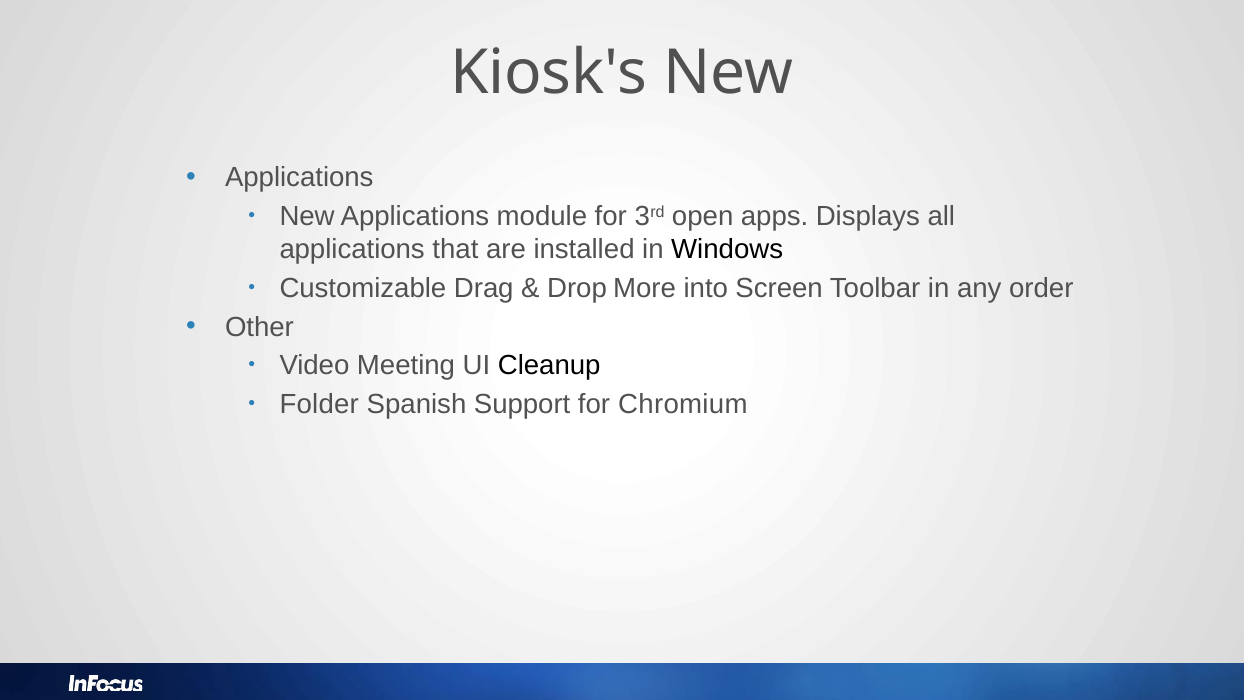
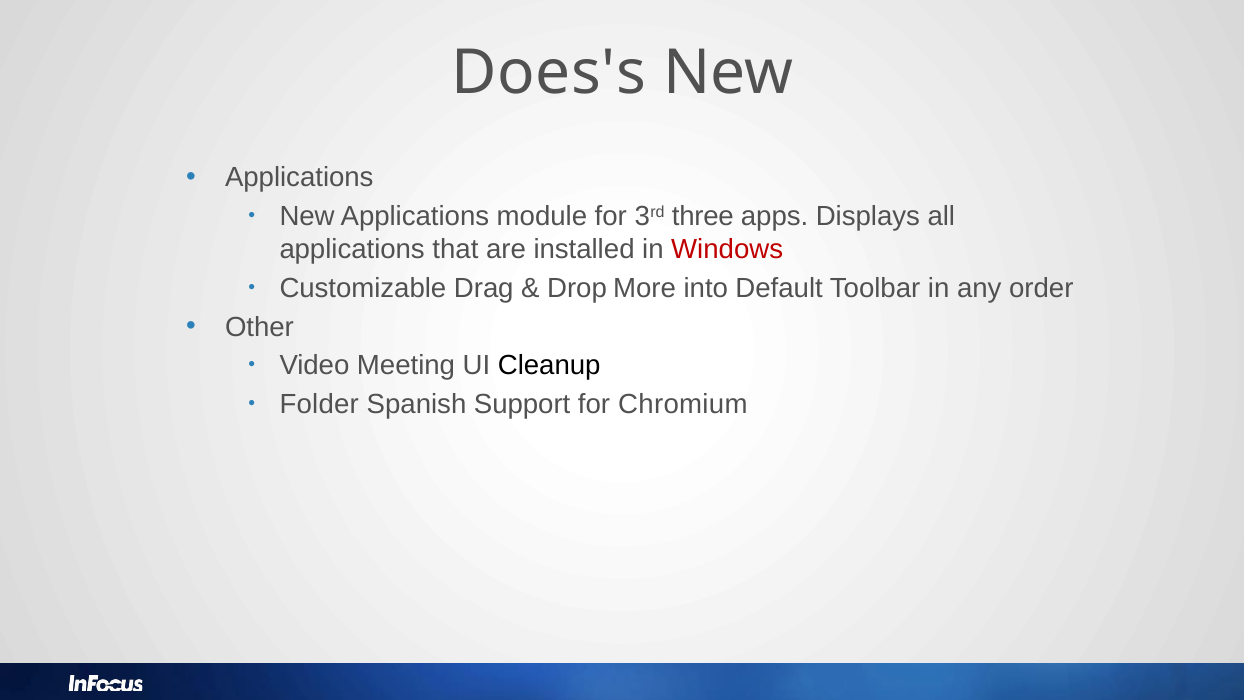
Kiosk's: Kiosk's -> Does's (549, 73)
open: open -> three (703, 216)
Windows colour: black -> red (727, 250)
Screen: Screen -> Default (779, 288)
